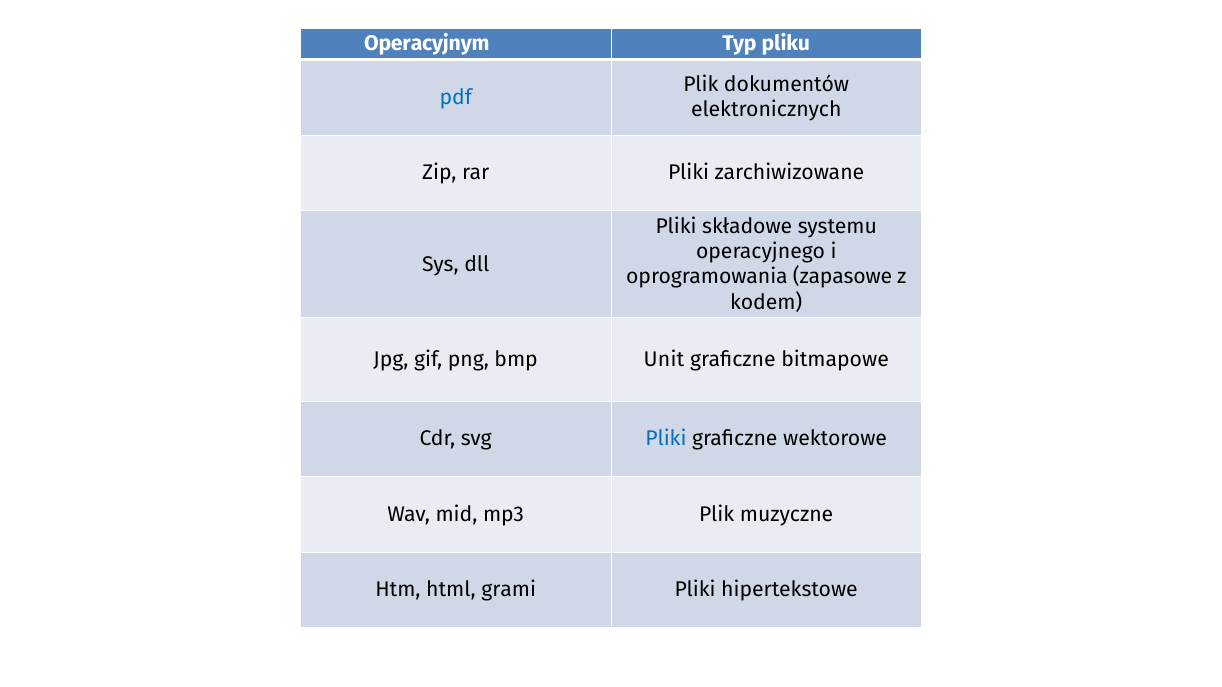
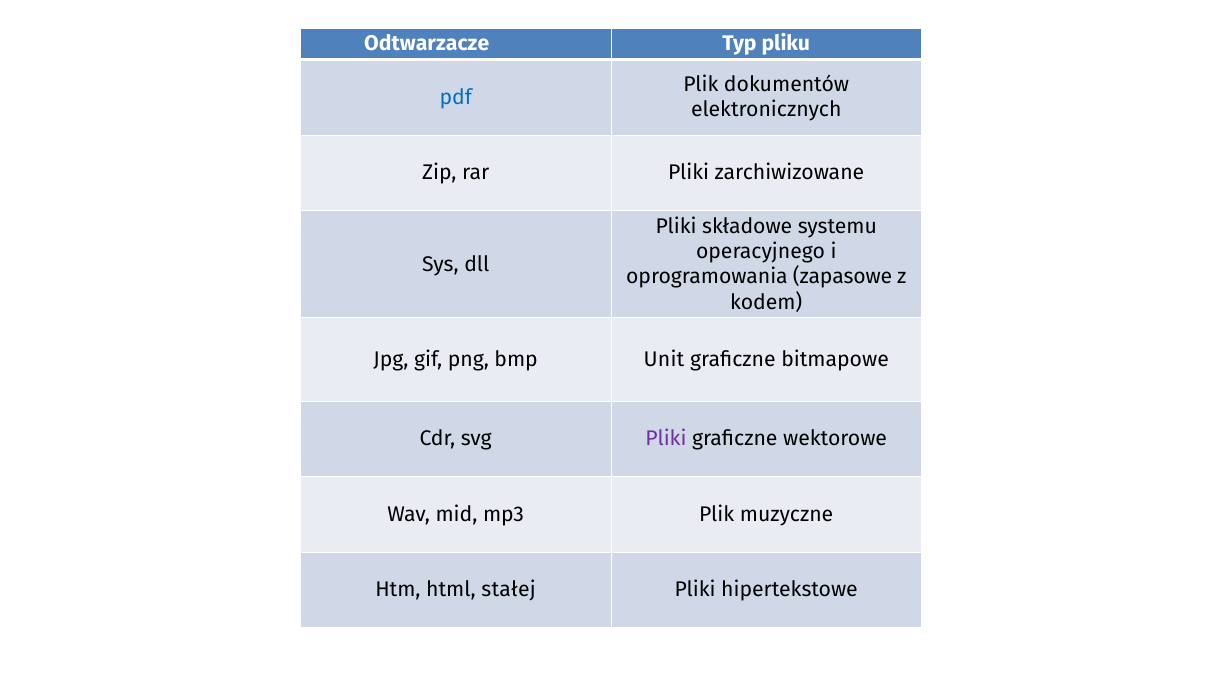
Operacyjnym: Operacyjnym -> Odtwarzacze (427, 44)
Pliki colour: blue -> purple (666, 439)
grami: grami -> stałej (509, 590)
